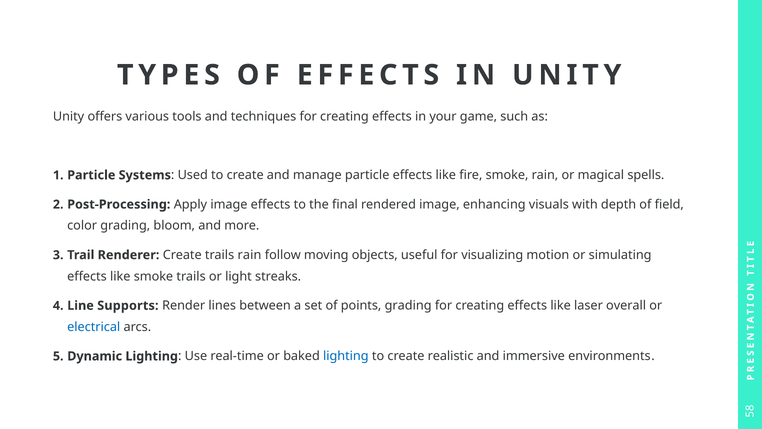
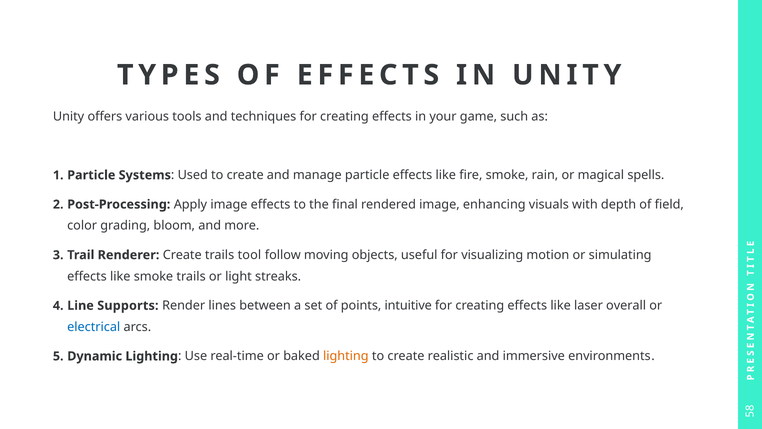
trails rain: rain -> tool (249, 255)
points grading: grading -> intuitive (408, 305)
lighting colour: blue -> orange (346, 356)
